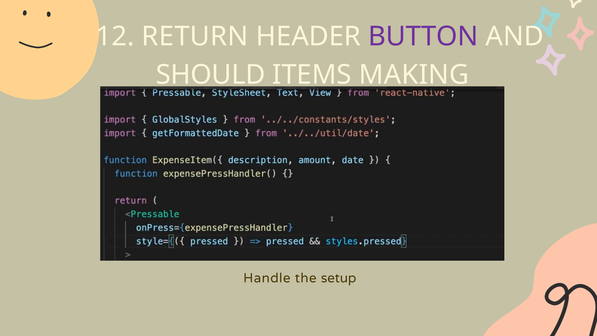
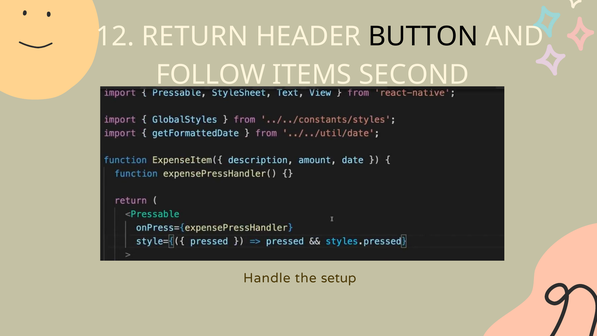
BUTTON colour: purple -> black (423, 36)
SHOULD: SHOULD -> FOLLOW (211, 75)
MAKING: MAKING -> SECOND (414, 75)
